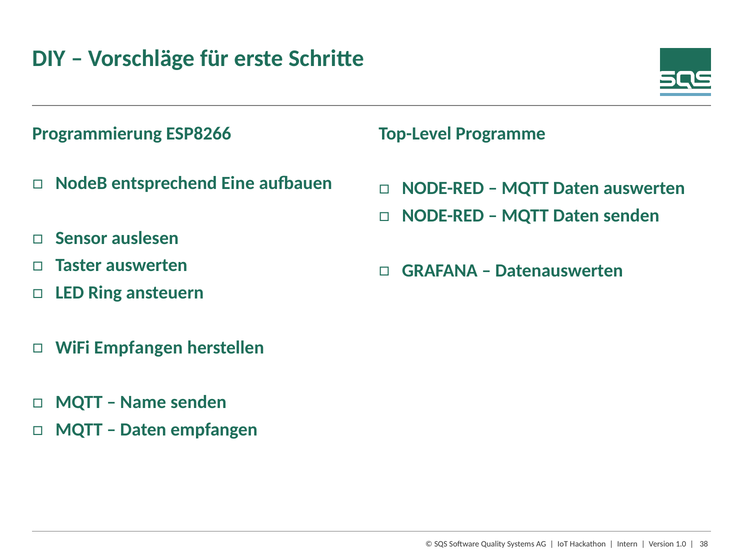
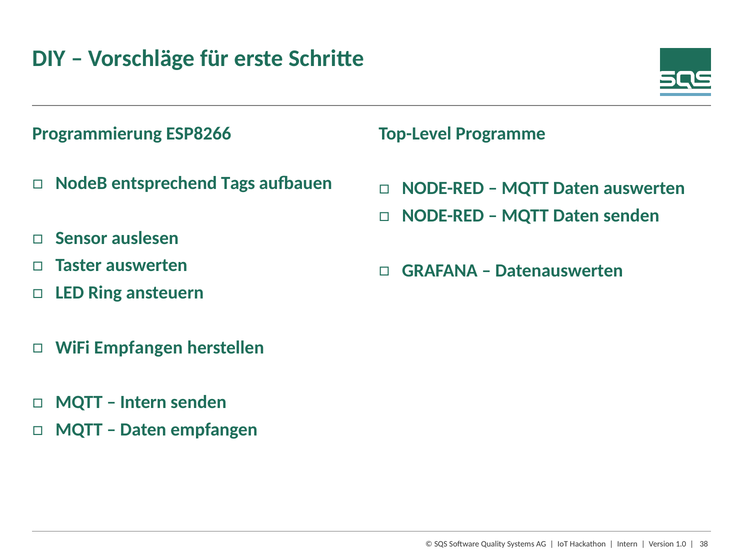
Eine: Eine -> Tags (238, 183)
Name: Name -> Intern (143, 402)
